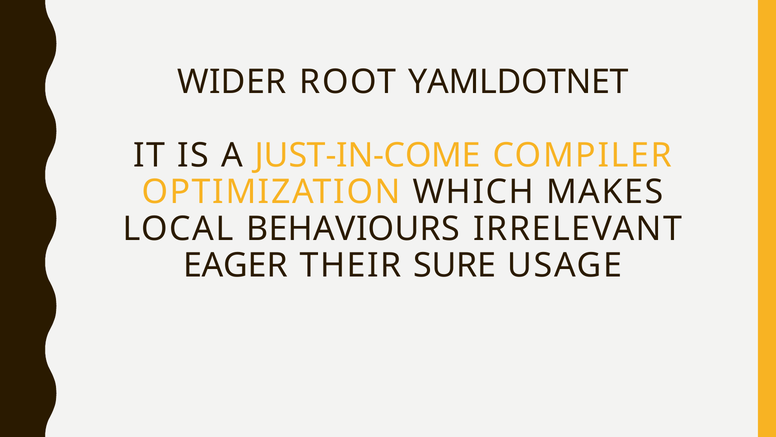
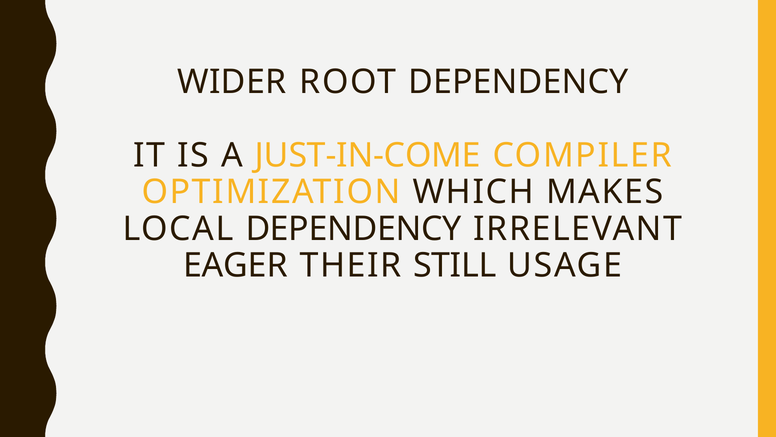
ROOT YAMLDOTNET: YAMLDOTNET -> DEPENDENCY (518, 82)
LOCAL BEHAVIOURS: BEHAVIOURS -> DEPENDENCY (354, 229)
SURE: SURE -> STILL (455, 265)
